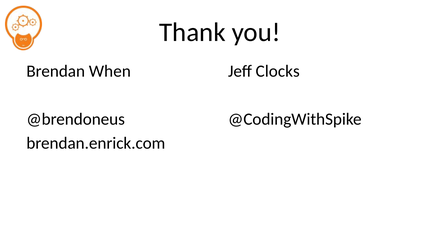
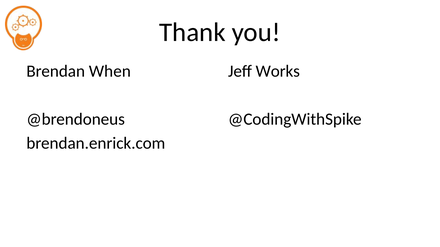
Clocks: Clocks -> Works (278, 71)
